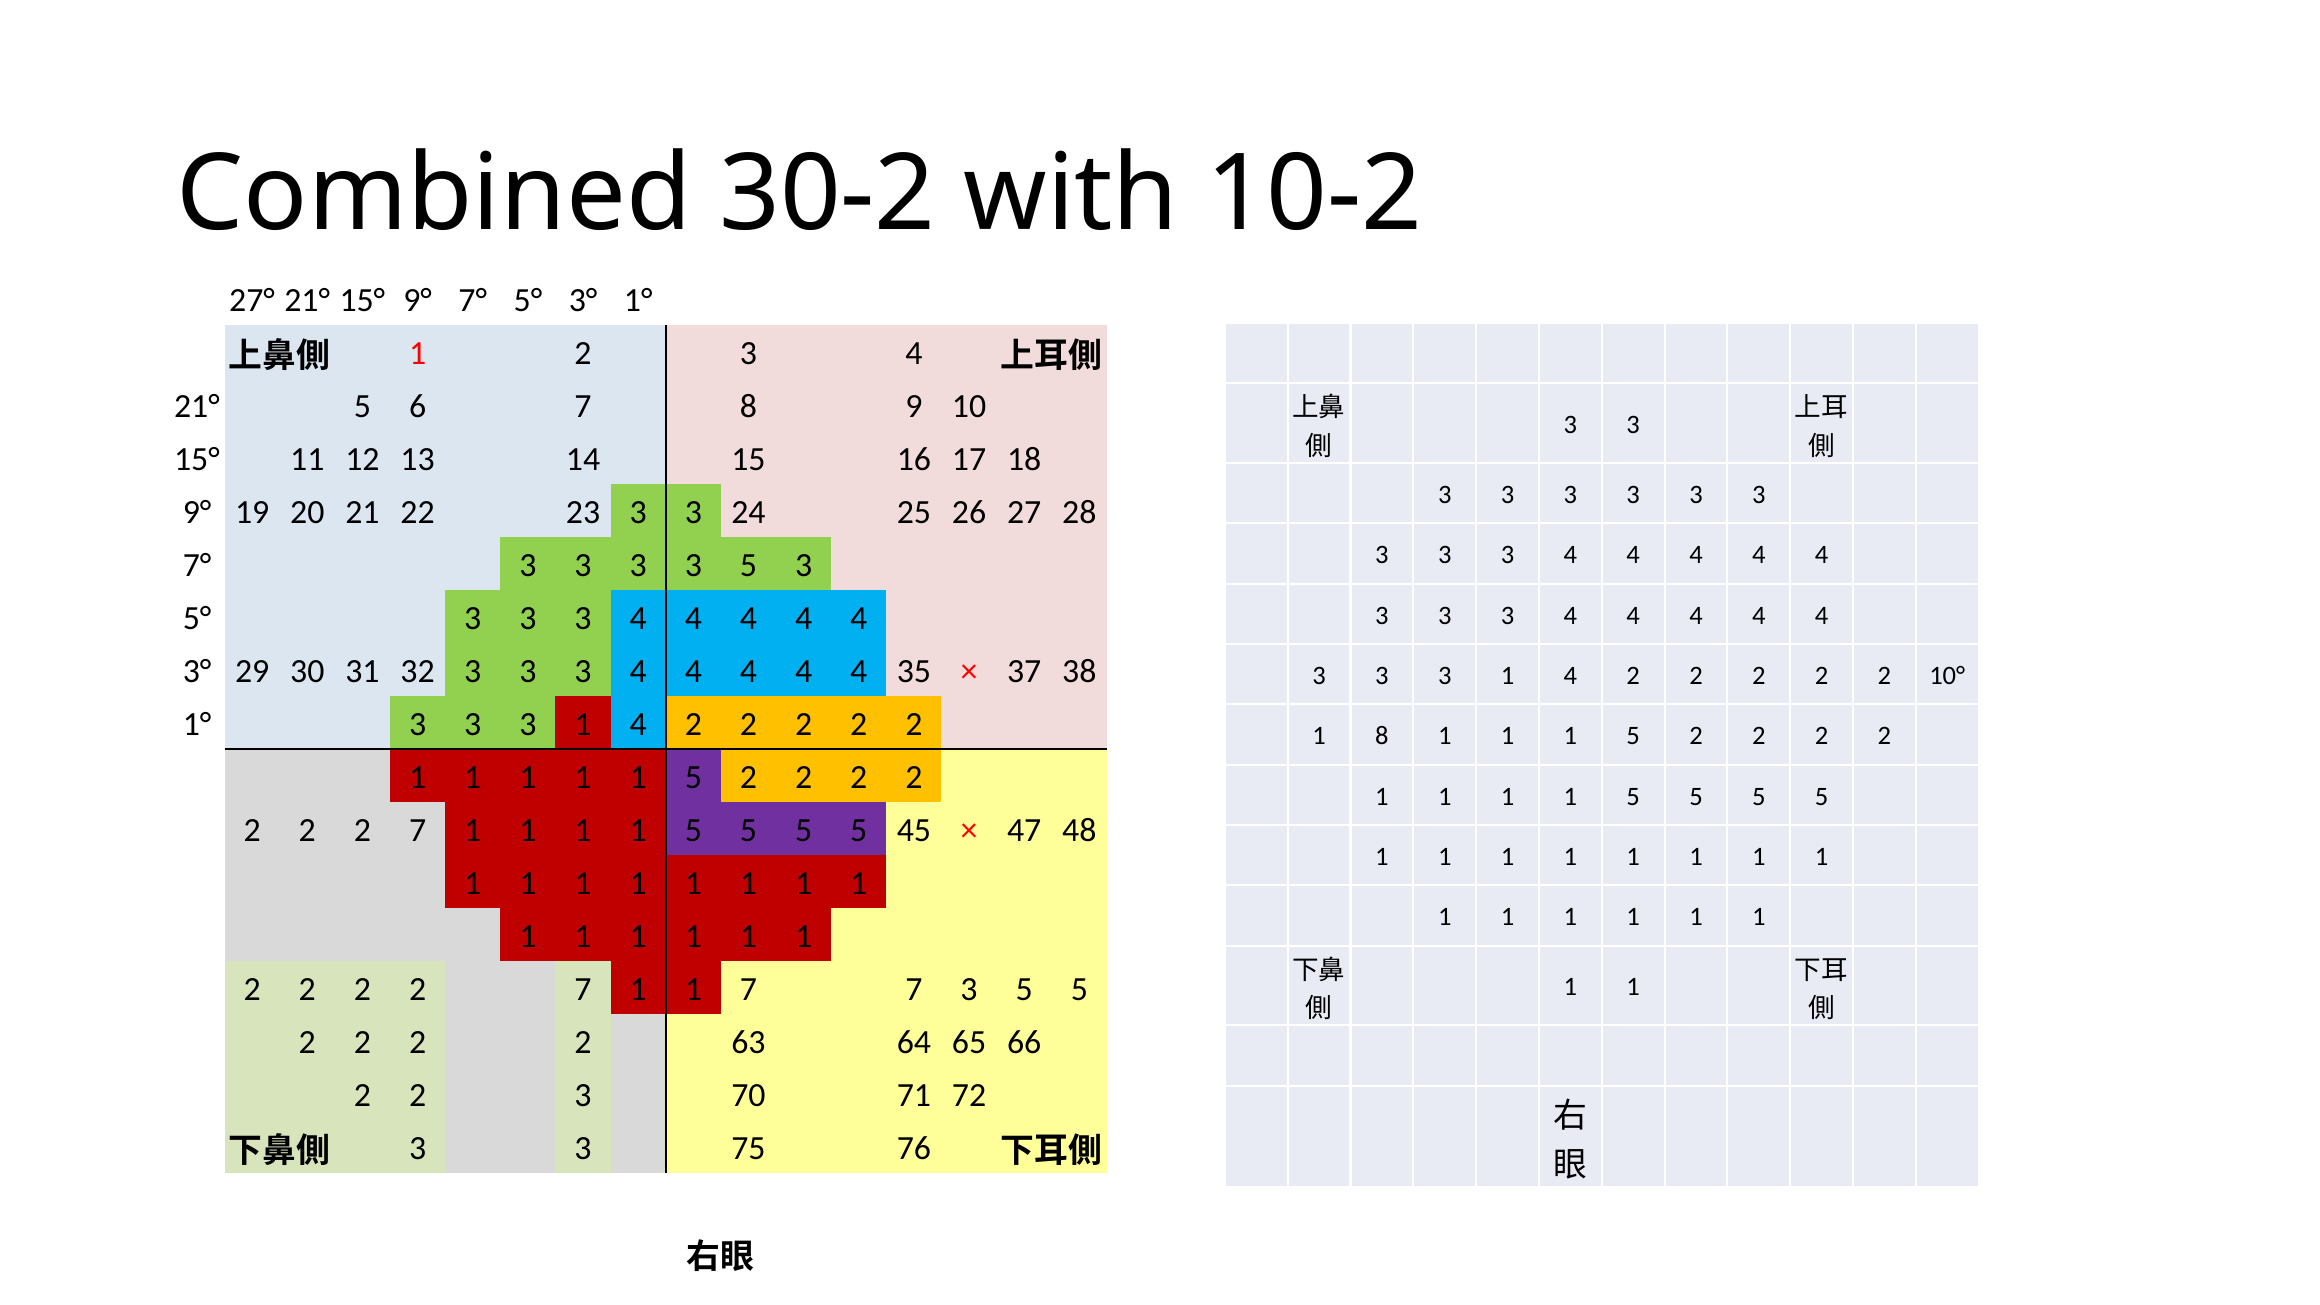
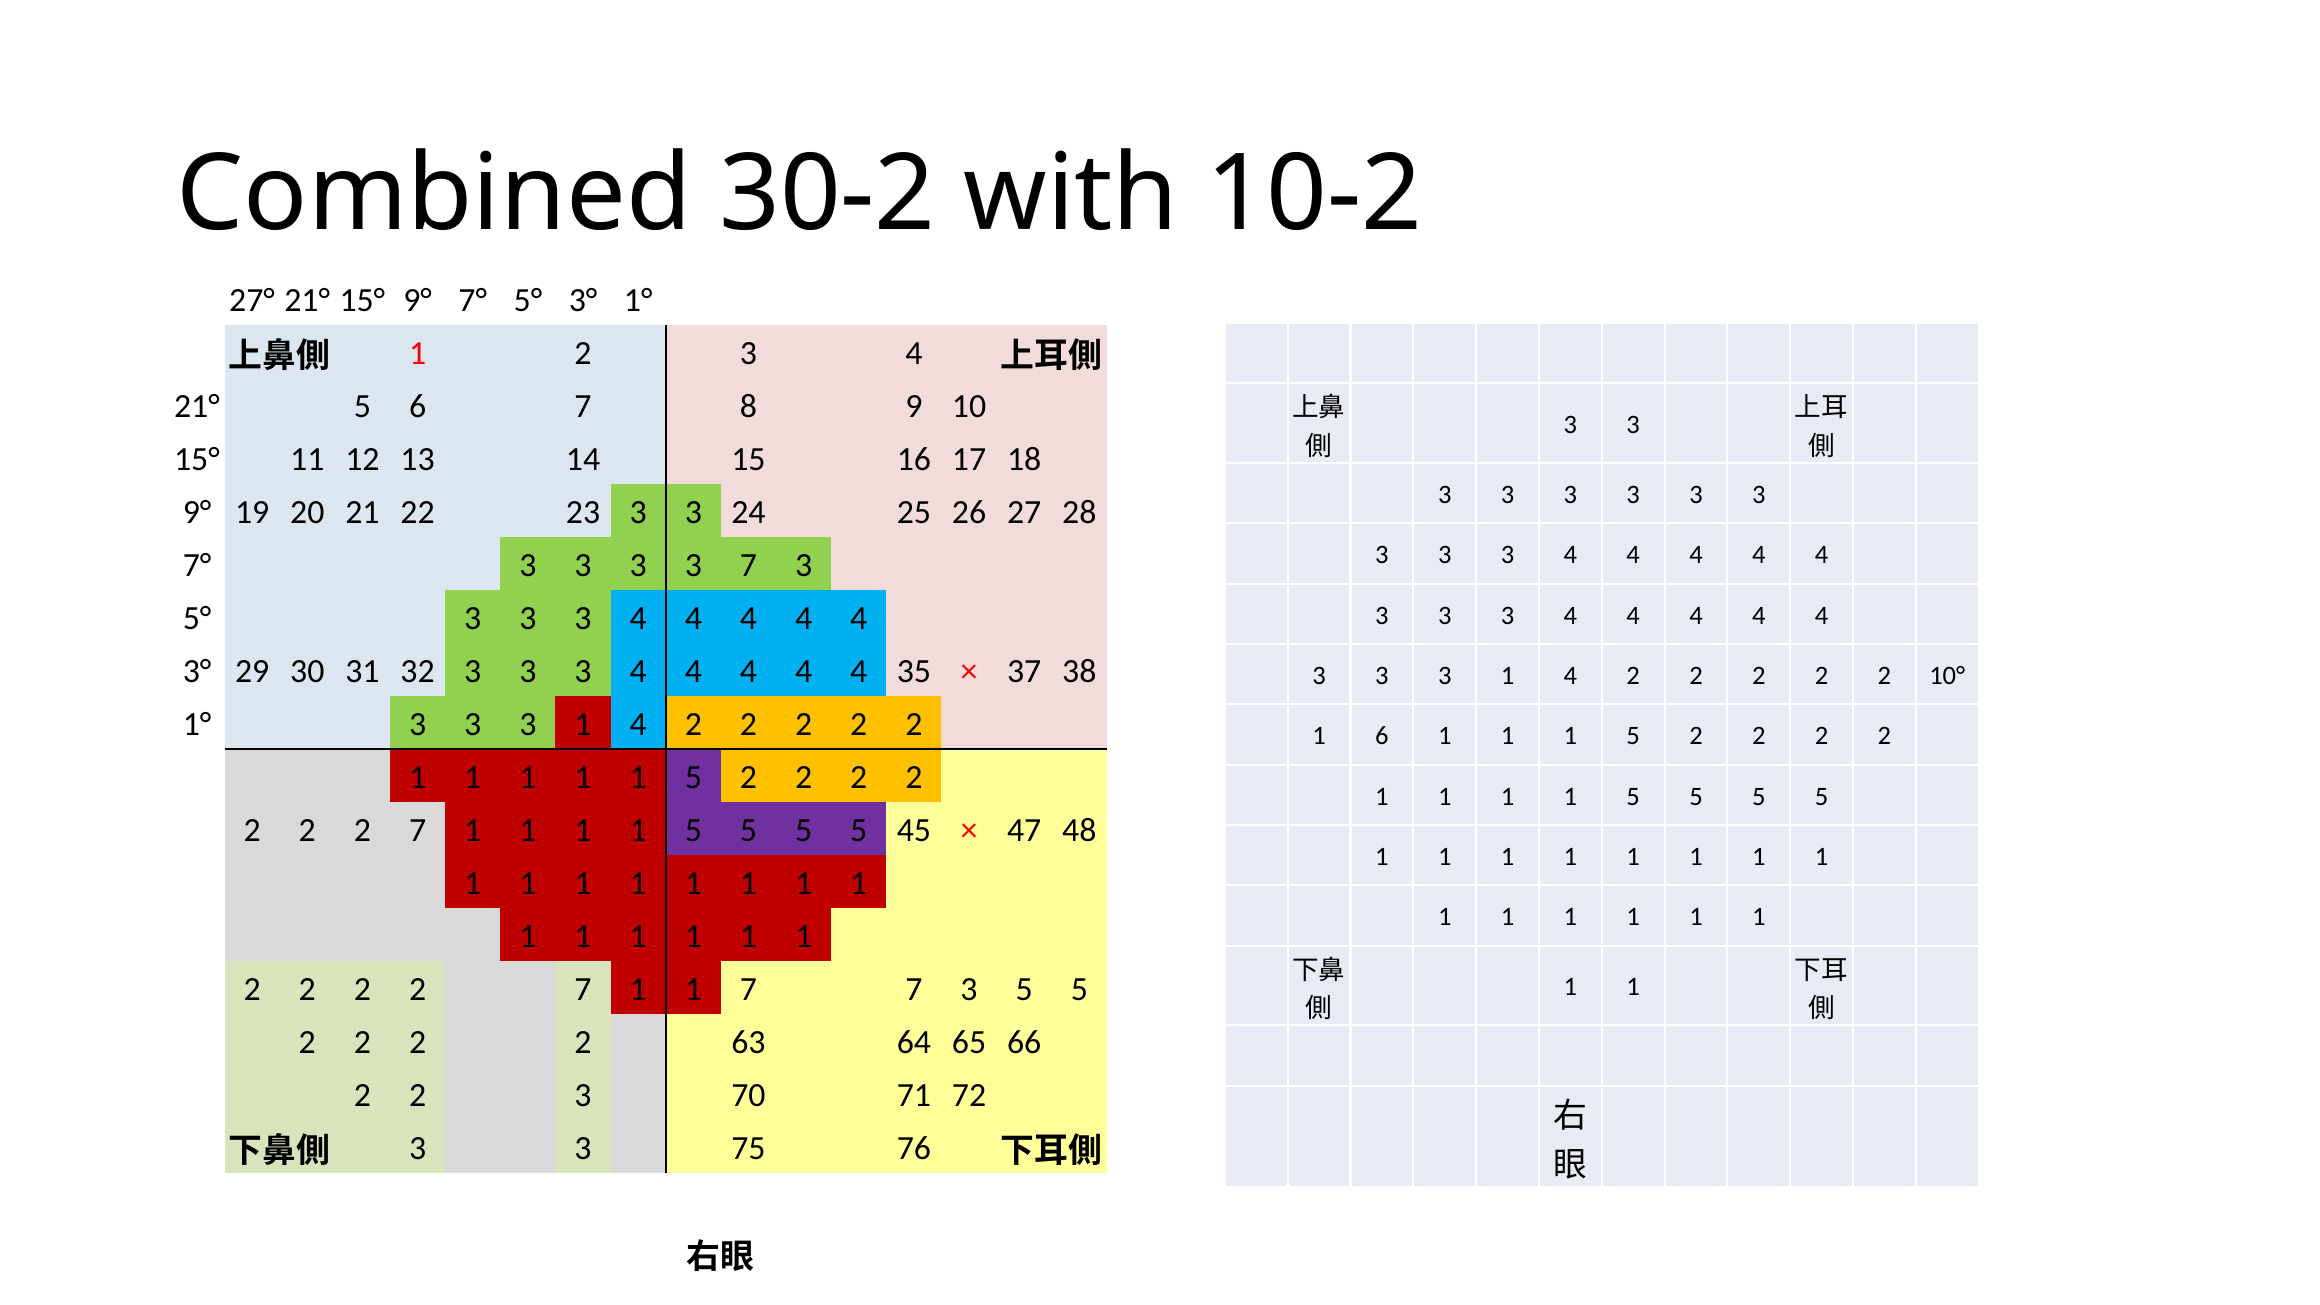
3 3 5: 5 -> 7 (748, 565)
1 8: 8 -> 6 (1382, 736)
